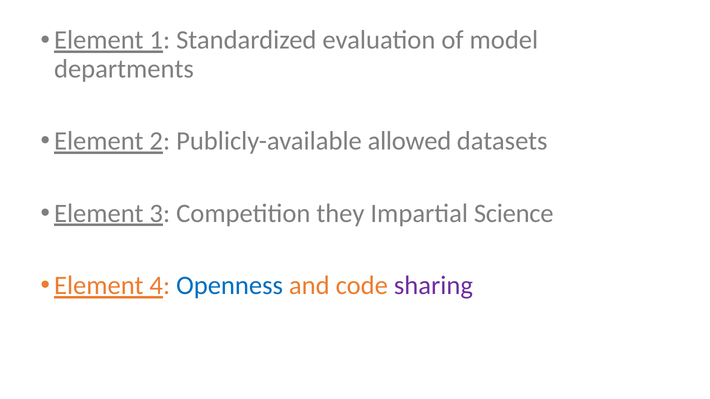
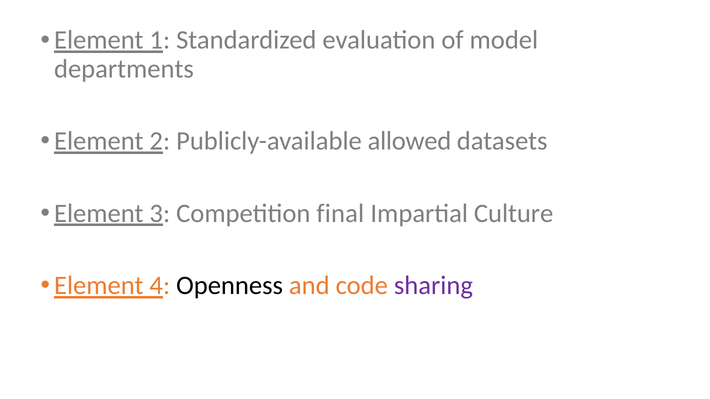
they: they -> final (340, 214)
Science: Science -> Culture (514, 214)
Openness colour: blue -> black (230, 286)
